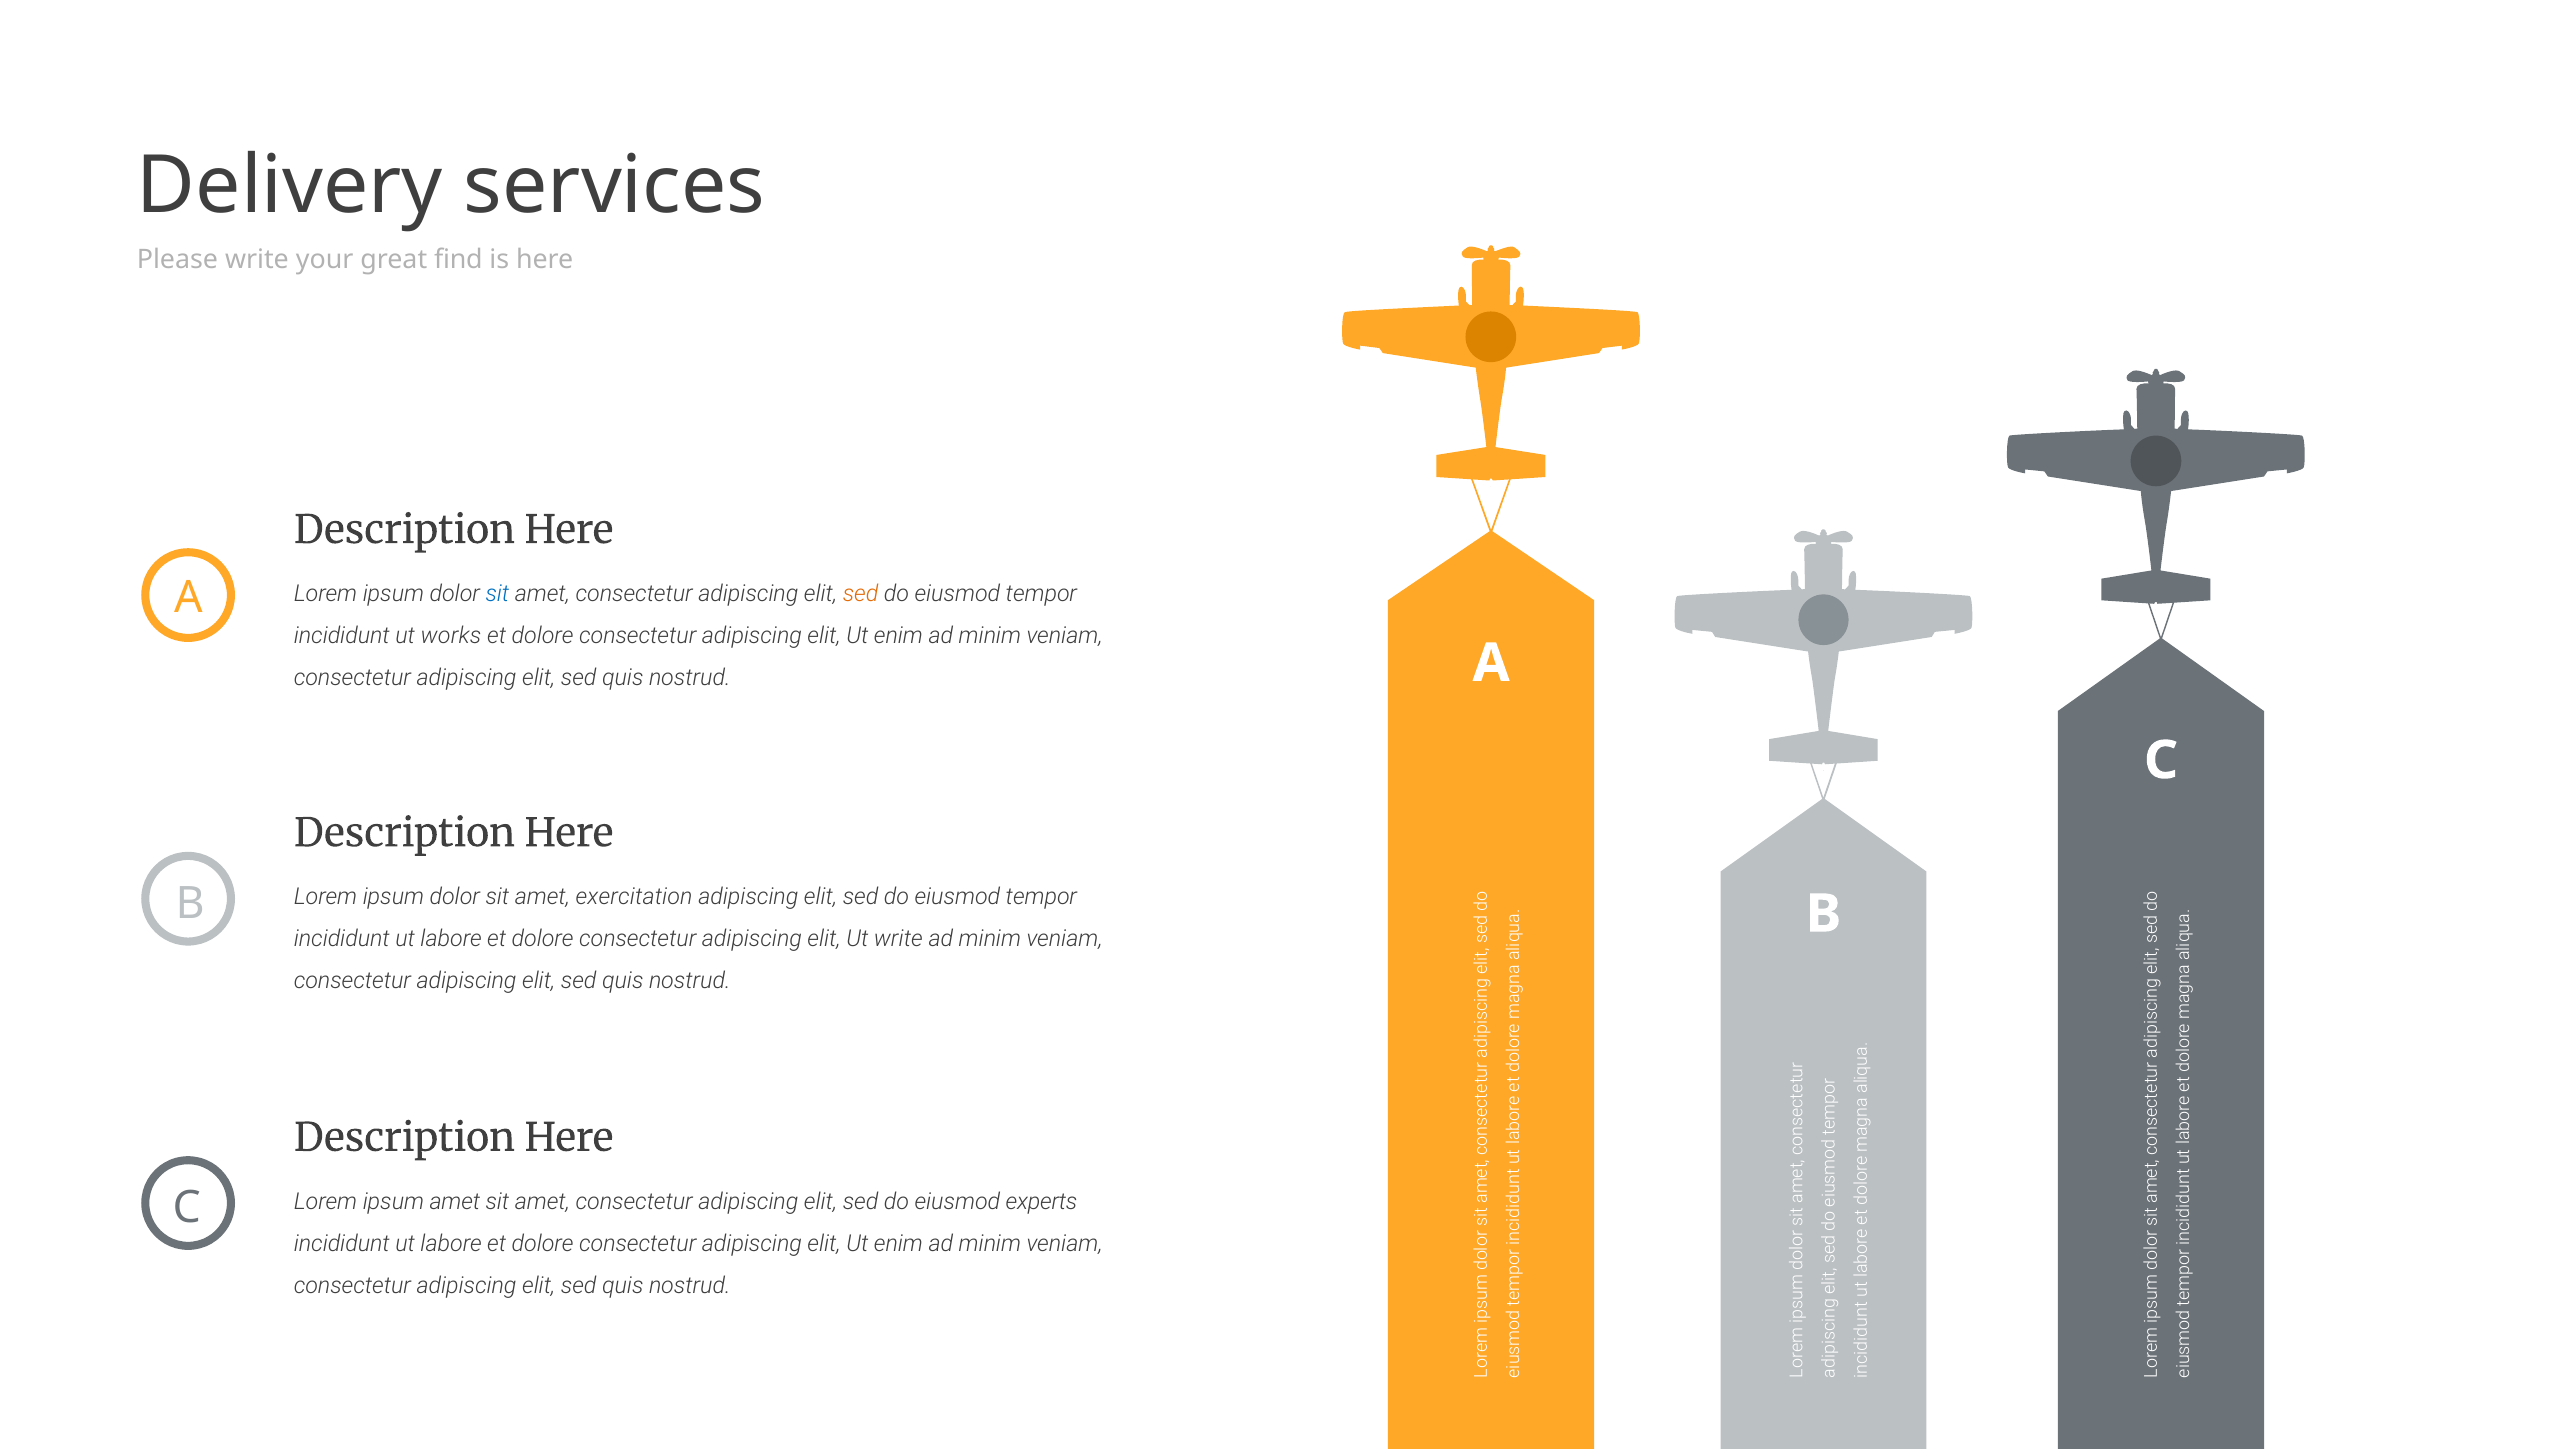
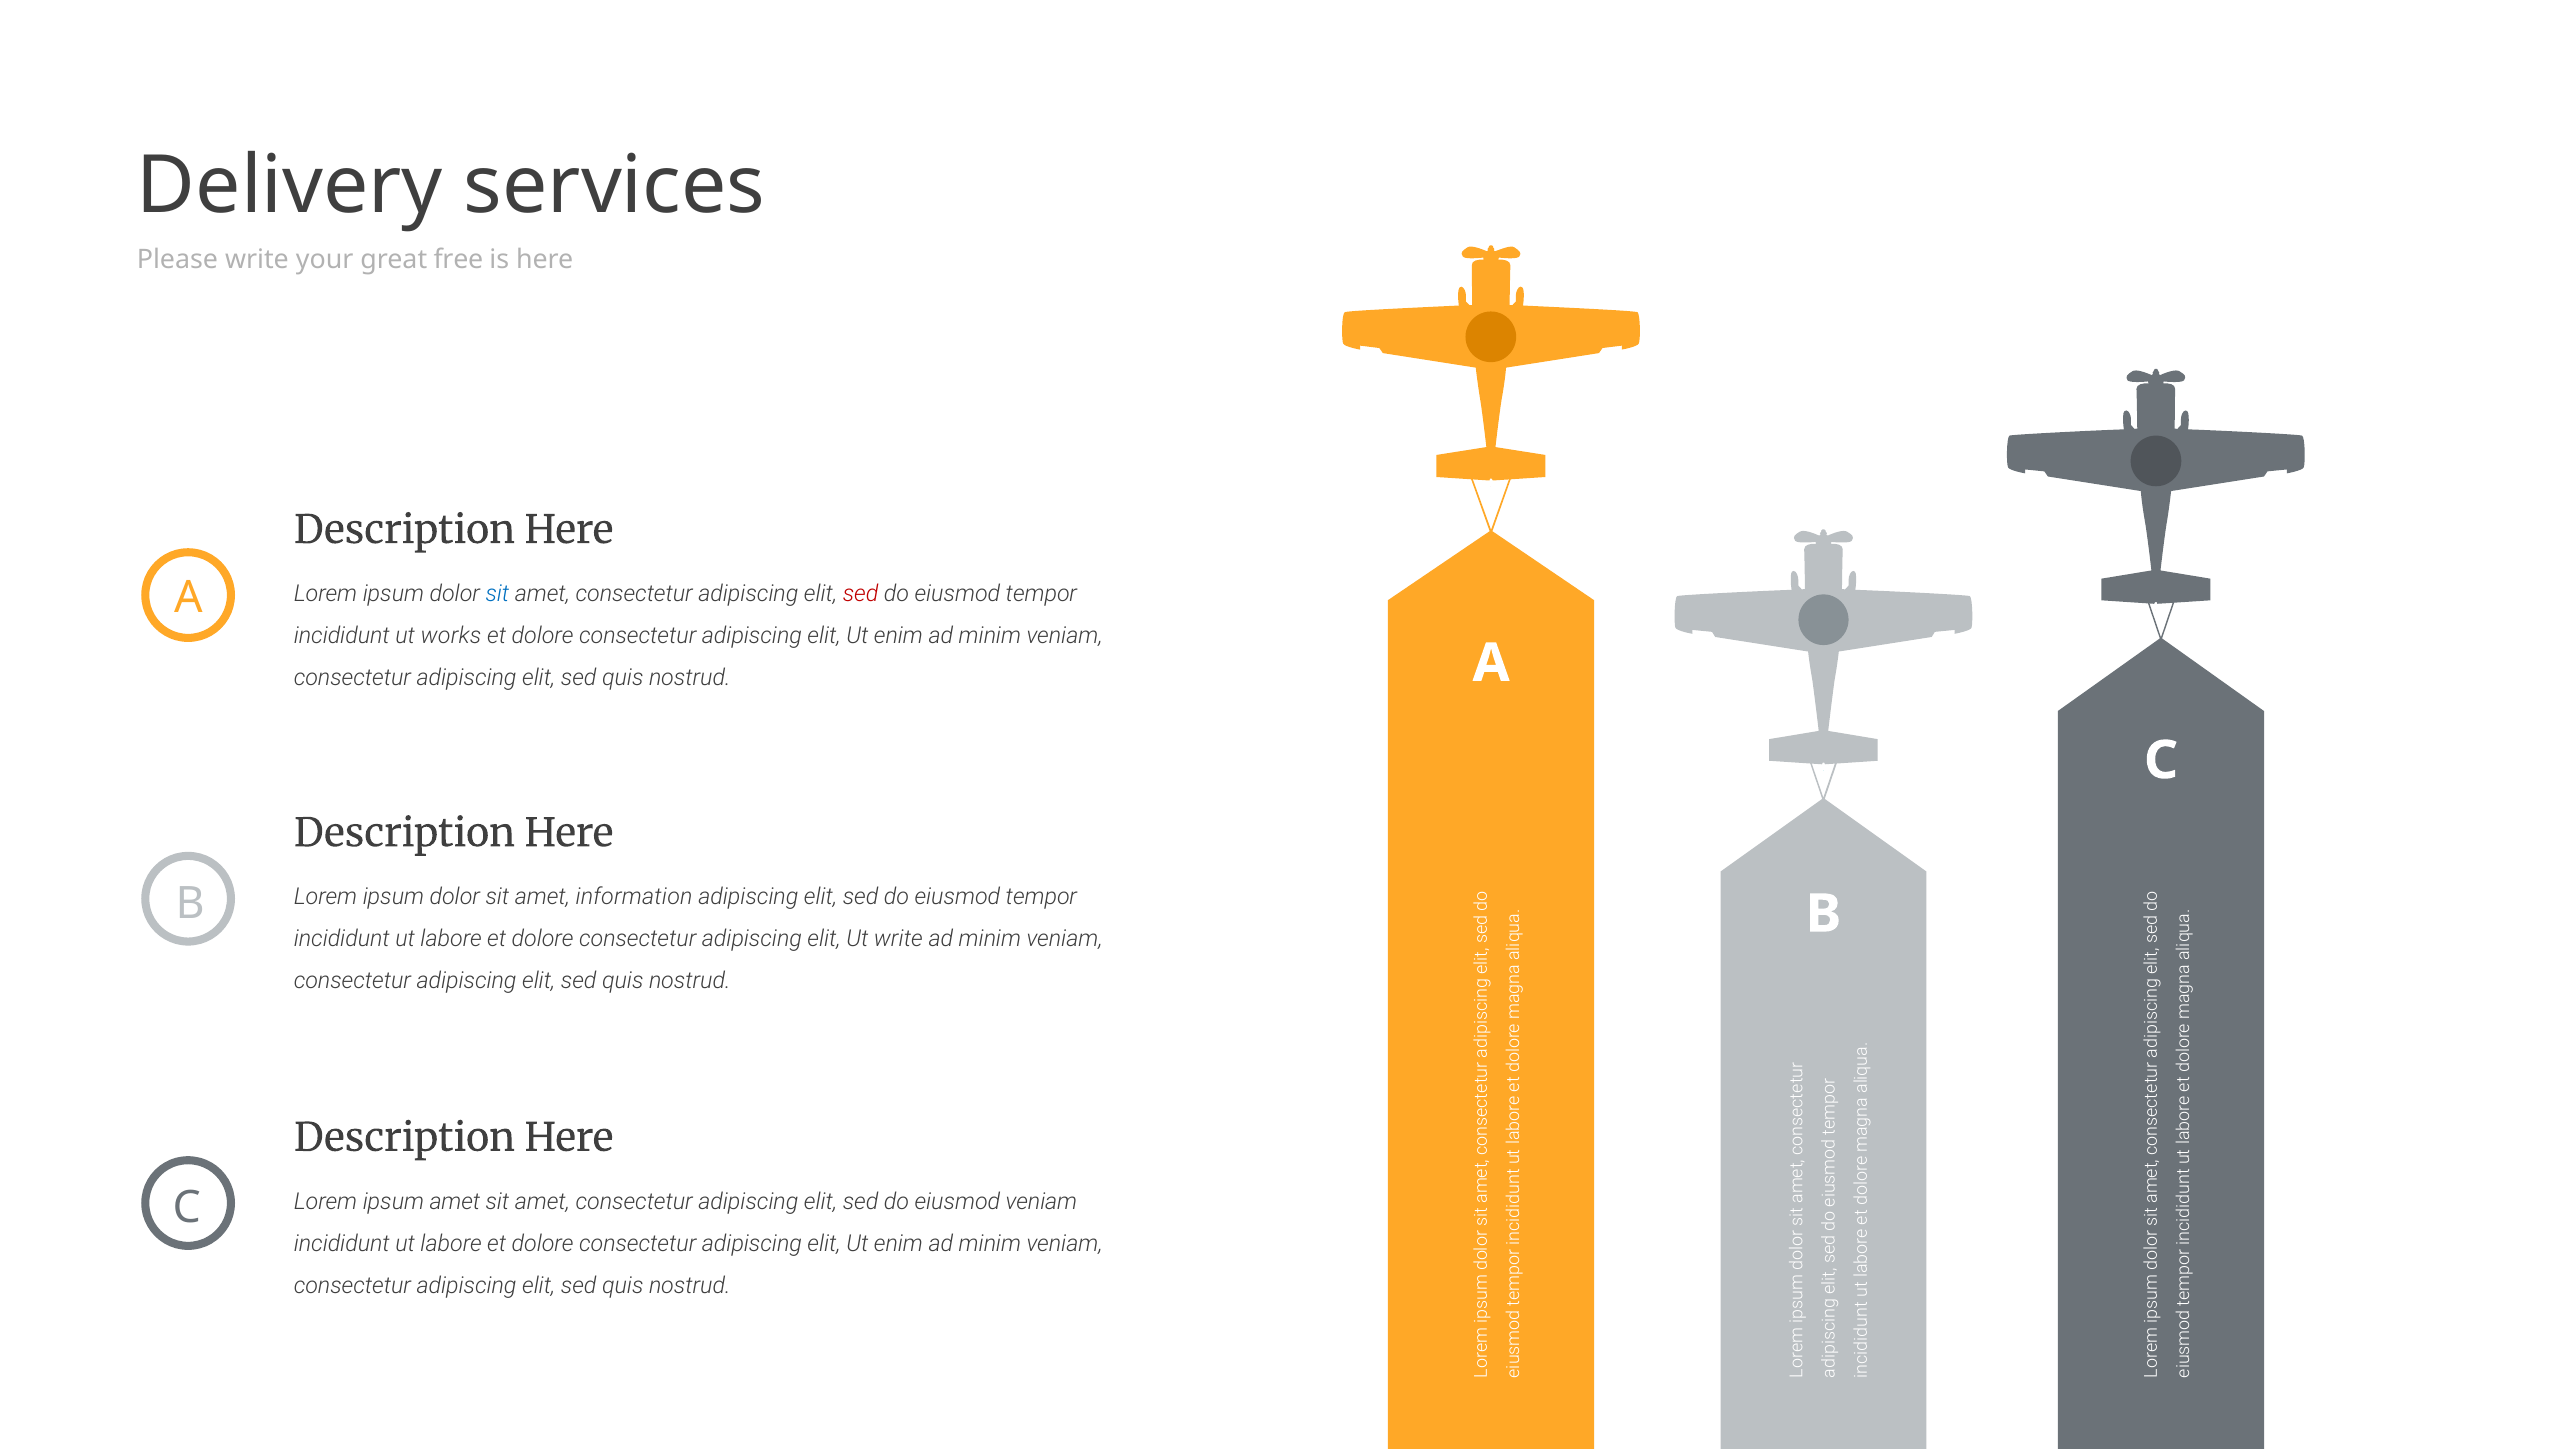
find: find -> free (458, 260)
sed colour: orange -> red (861, 594)
exercitation: exercitation -> information (634, 897)
eiusmod experts: experts -> veniam (1041, 1202)
